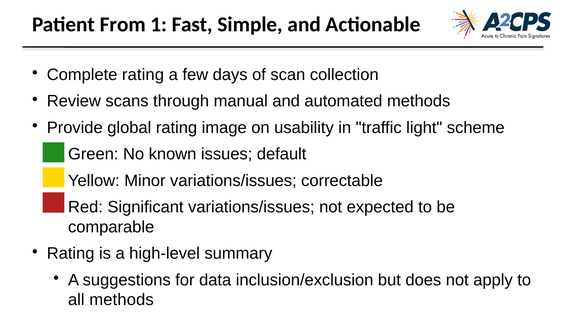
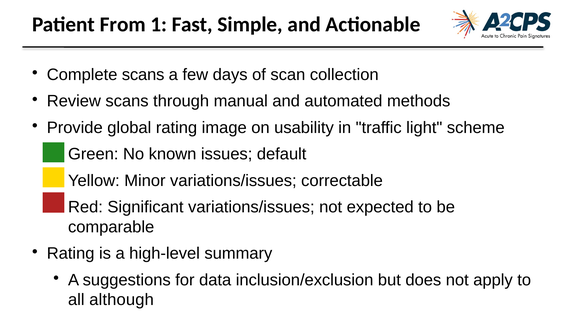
Complete rating: rating -> scans (143, 75)
all methods: methods -> although (122, 300)
